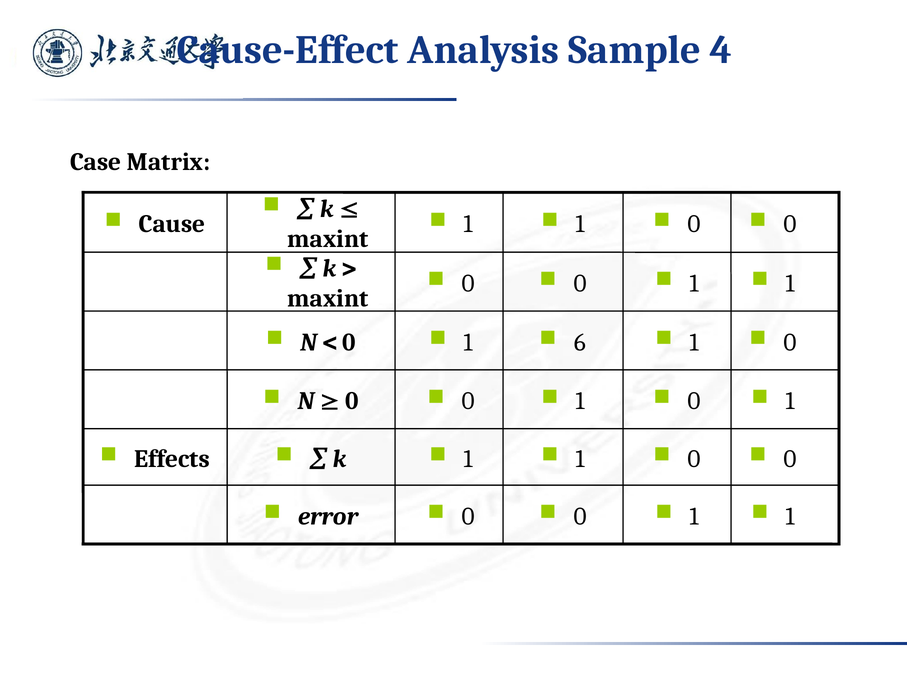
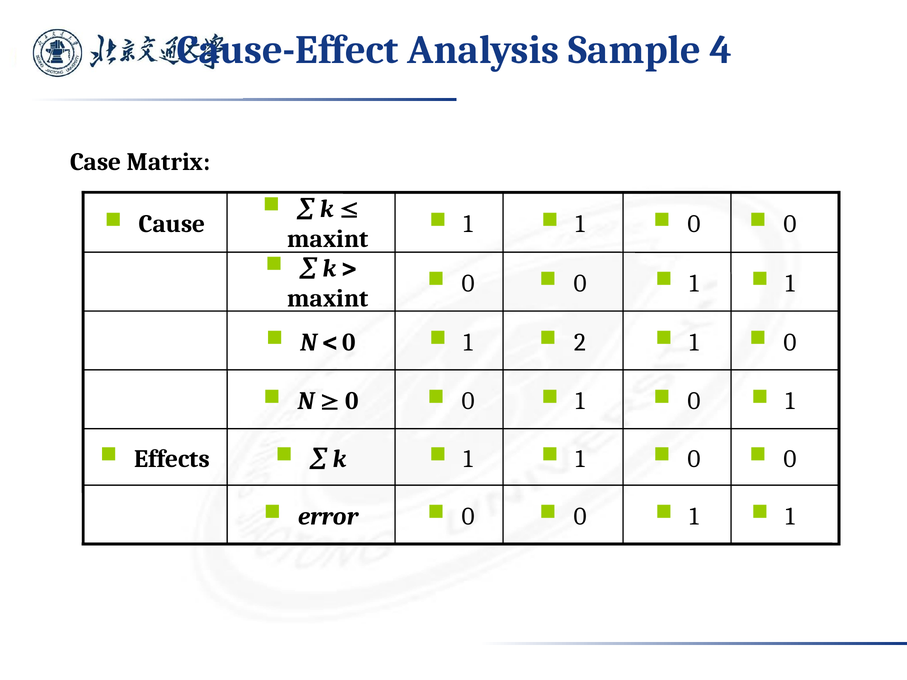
6: 6 -> 2 (580, 342)
